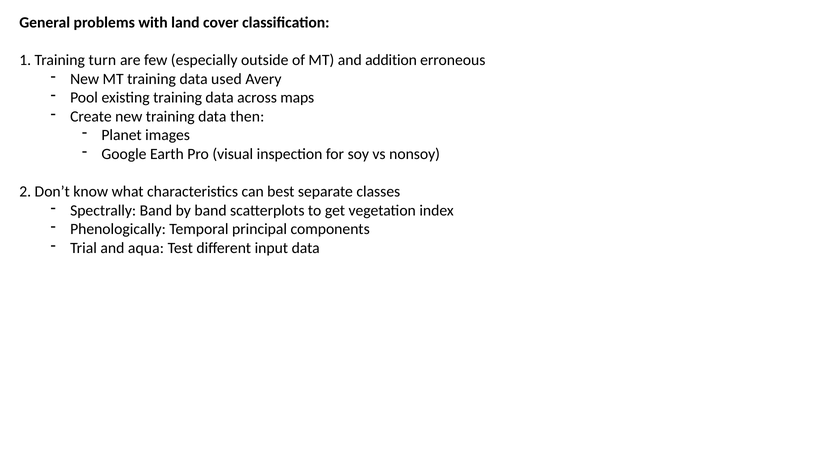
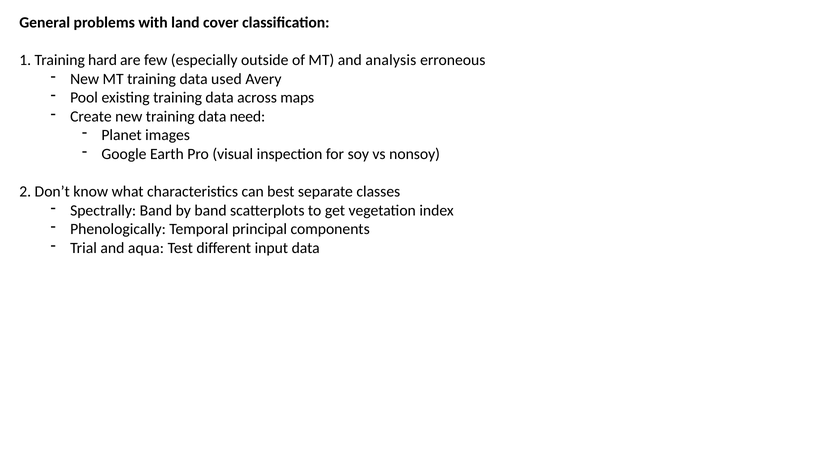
turn: turn -> hard (103, 60)
addition: addition -> analysis (391, 60)
then: then -> need (247, 116)
